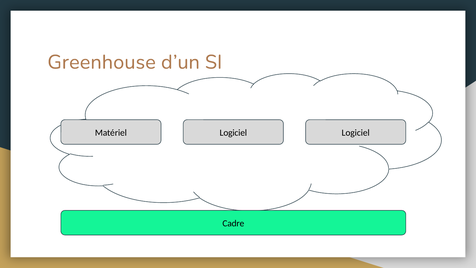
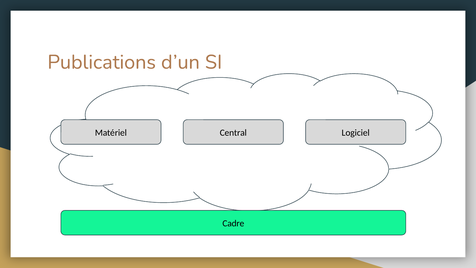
Greenhouse: Greenhouse -> Publications (102, 62)
Matériel Logiciel: Logiciel -> Central (233, 133)
